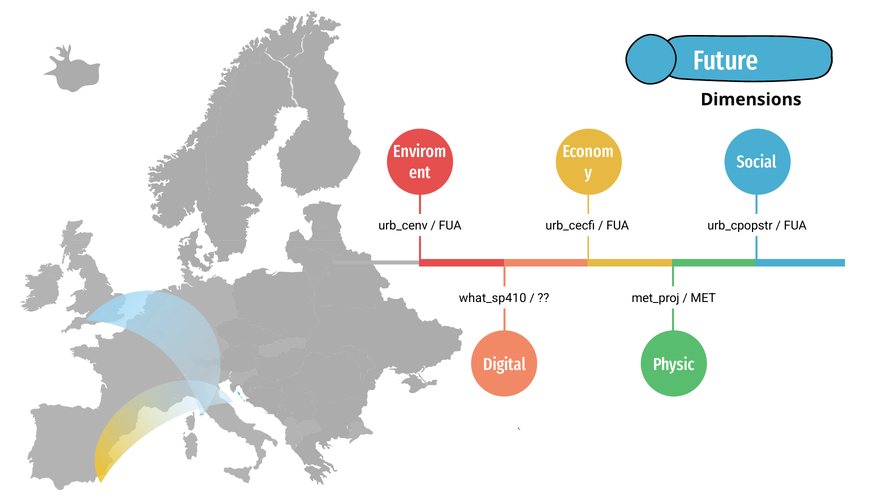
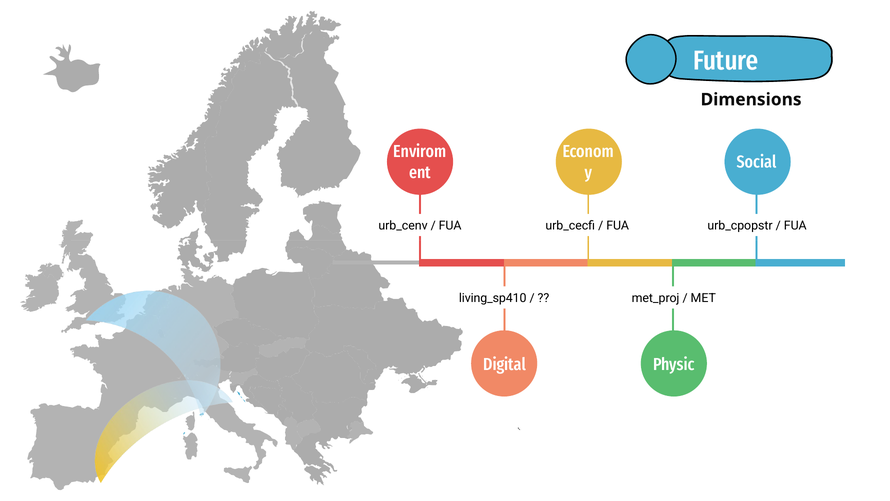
what_sp410: what_sp410 -> living_sp410 (493, 298)
